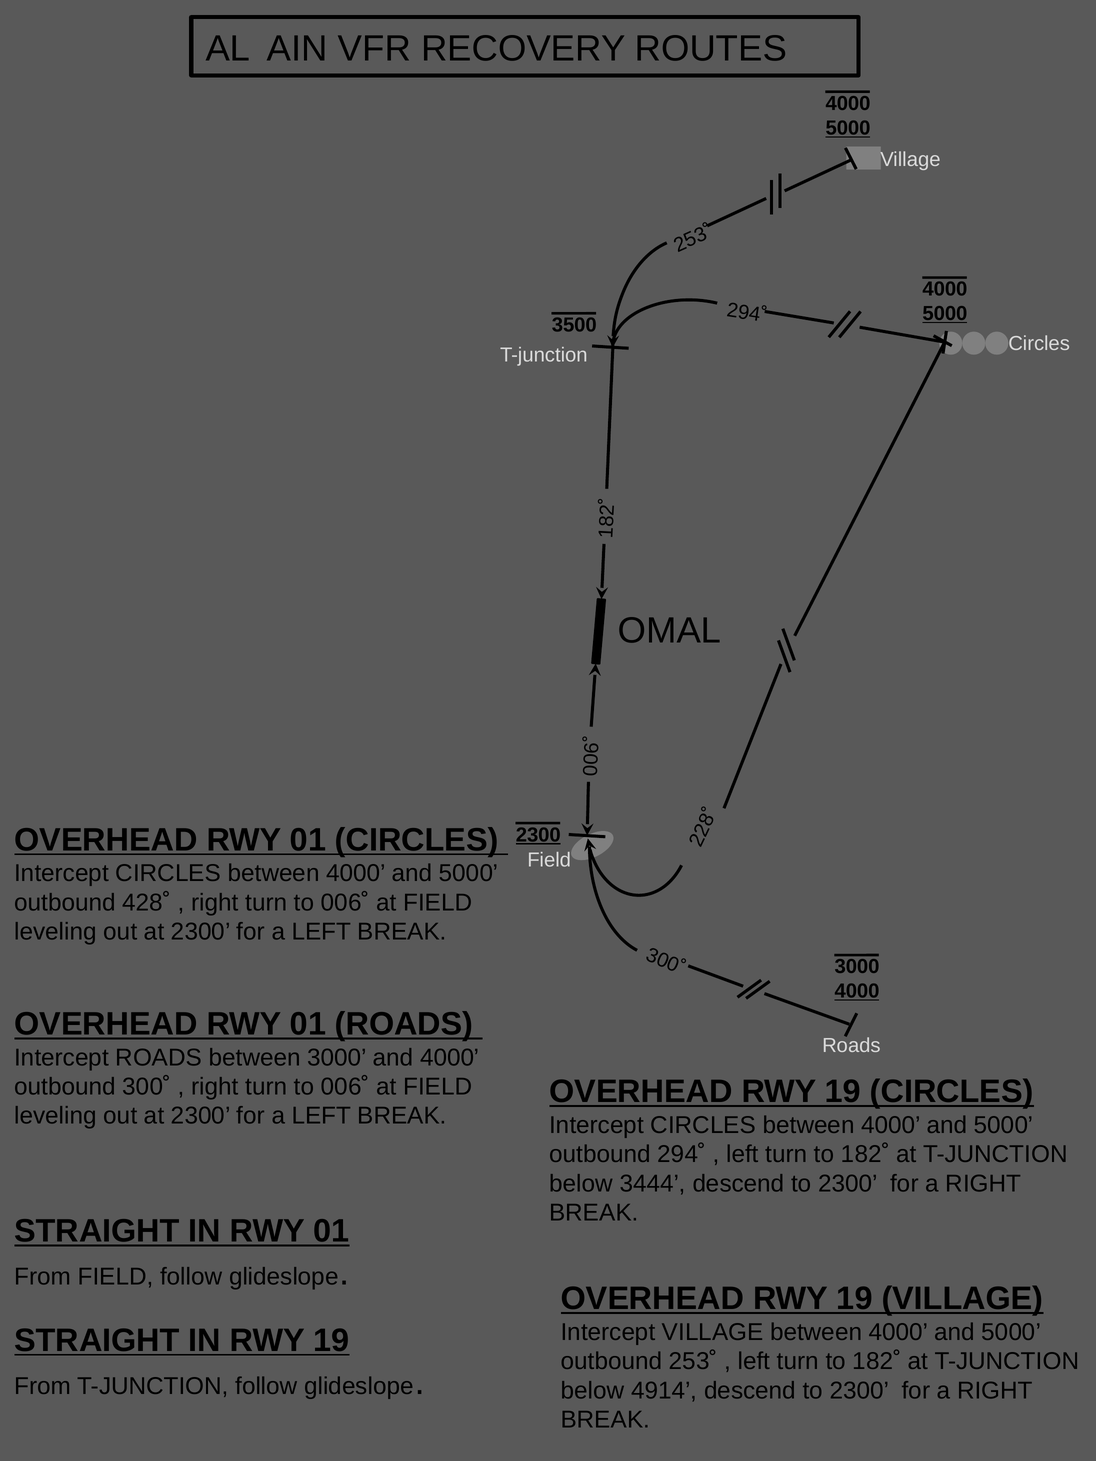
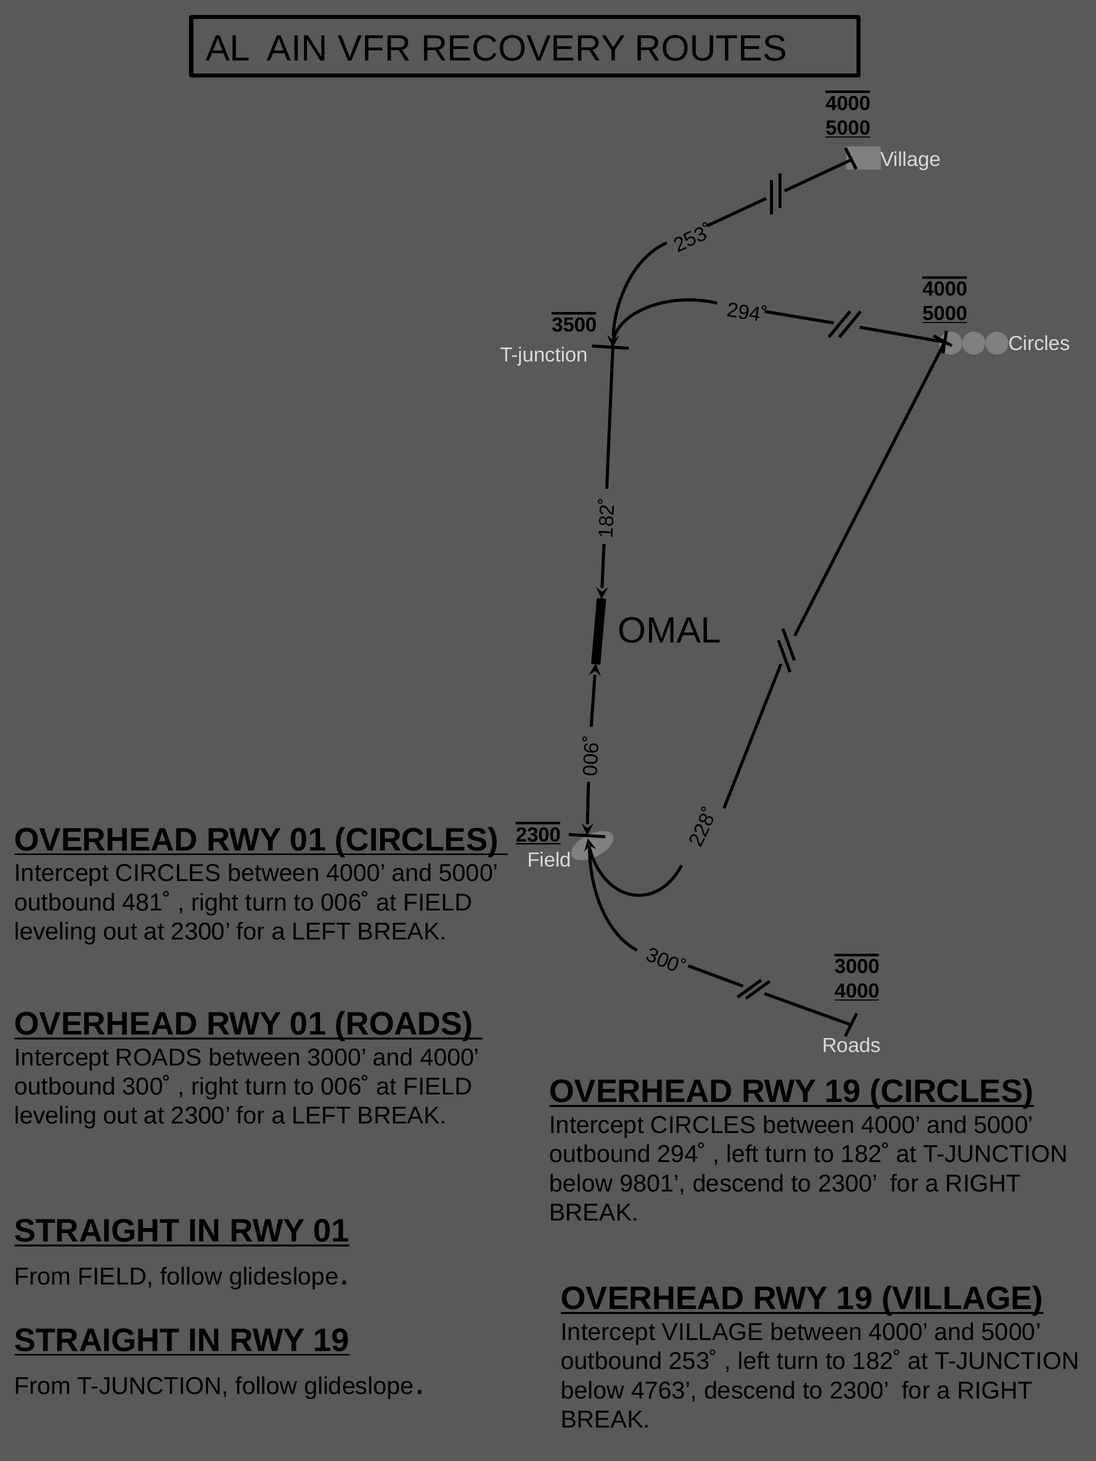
428˚: 428˚ -> 481˚ (147, 903)
3444: 3444 -> 9801 (653, 1184)
4914: 4914 -> 4763 (664, 1391)
